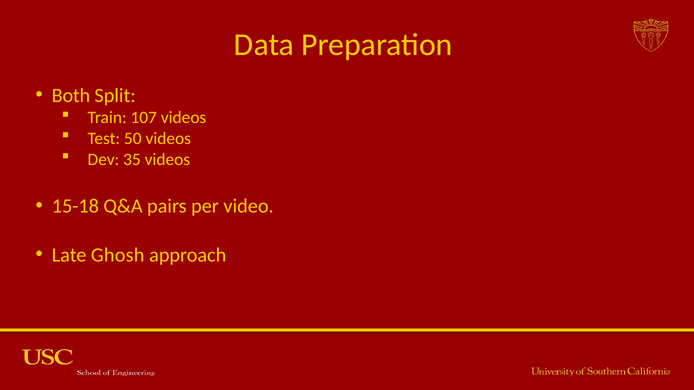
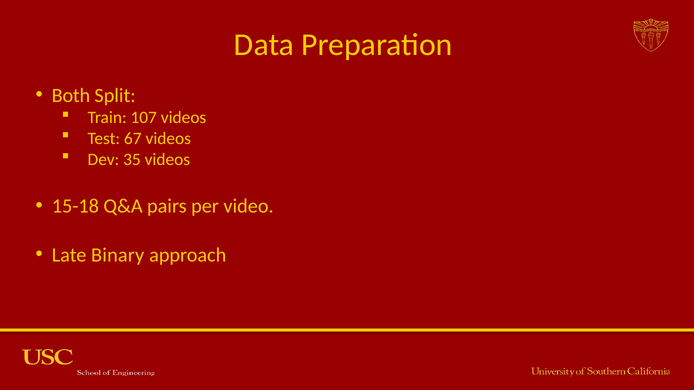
50: 50 -> 67 (133, 139)
Ghosh: Ghosh -> Binary (118, 255)
